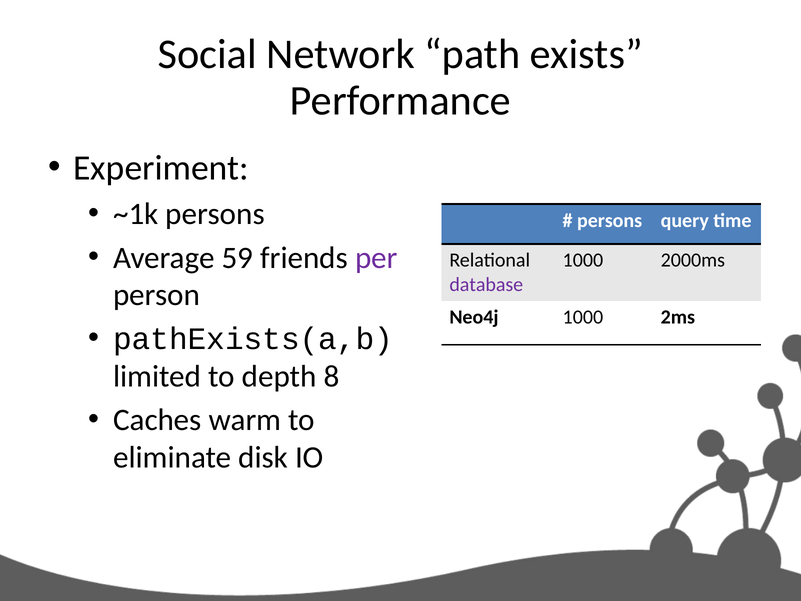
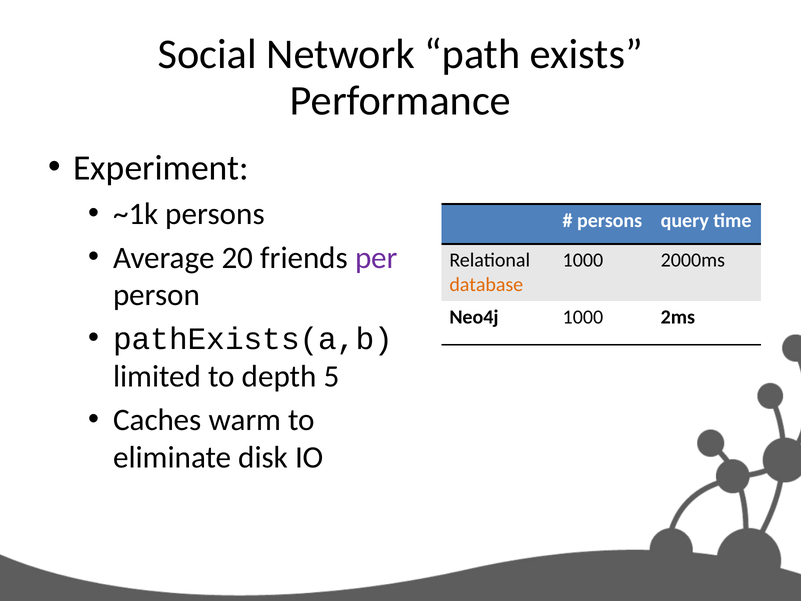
59: 59 -> 20 (237, 258)
database colour: purple -> orange (486, 285)
8: 8 -> 5 (331, 376)
